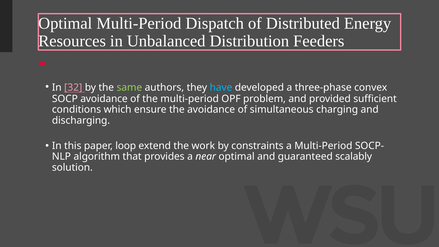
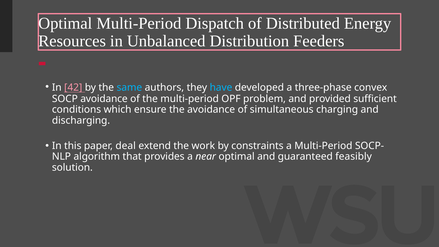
32: 32 -> 42 (73, 88)
same colour: light green -> light blue (129, 88)
loop: loop -> deal (126, 146)
scalably: scalably -> feasibly (354, 157)
